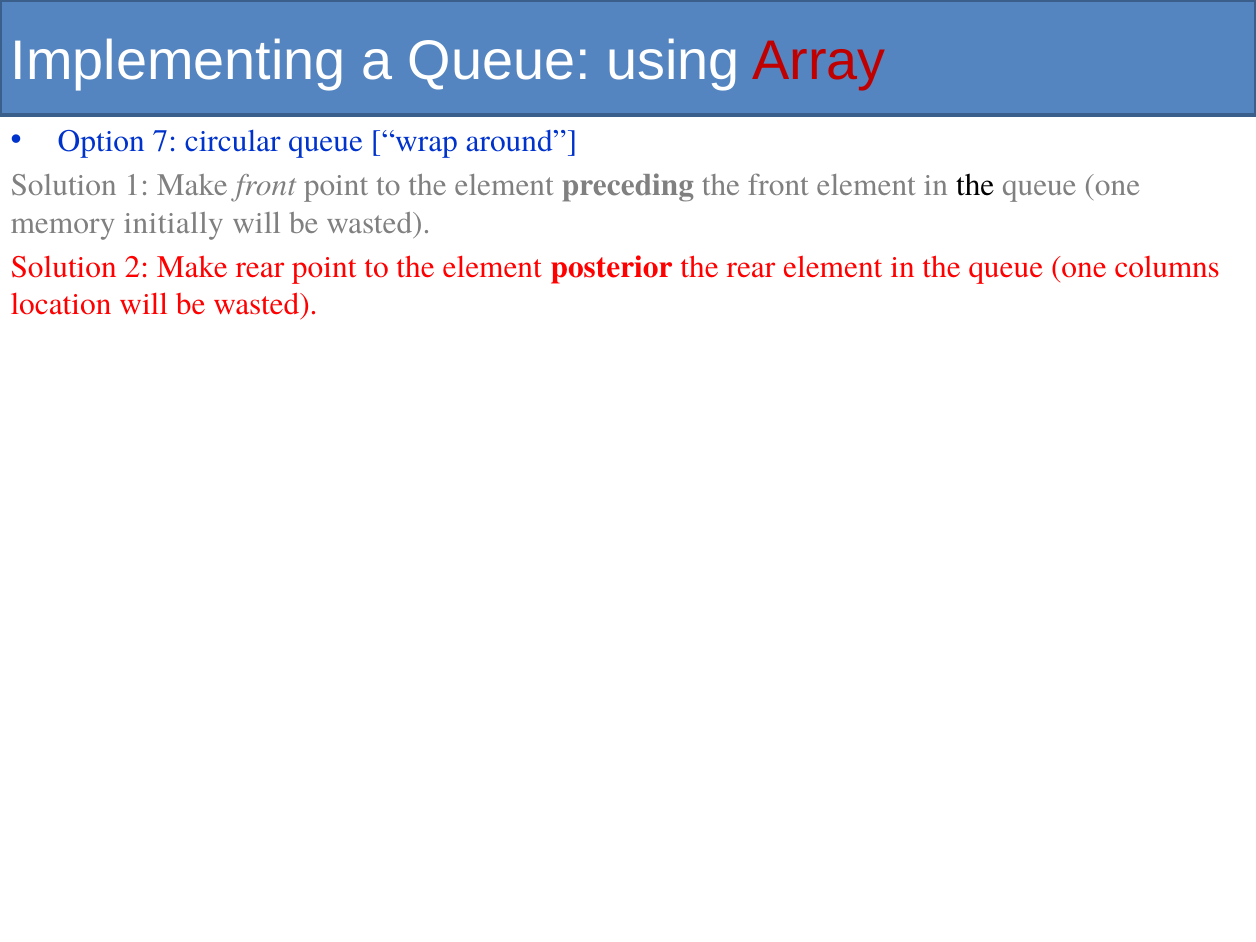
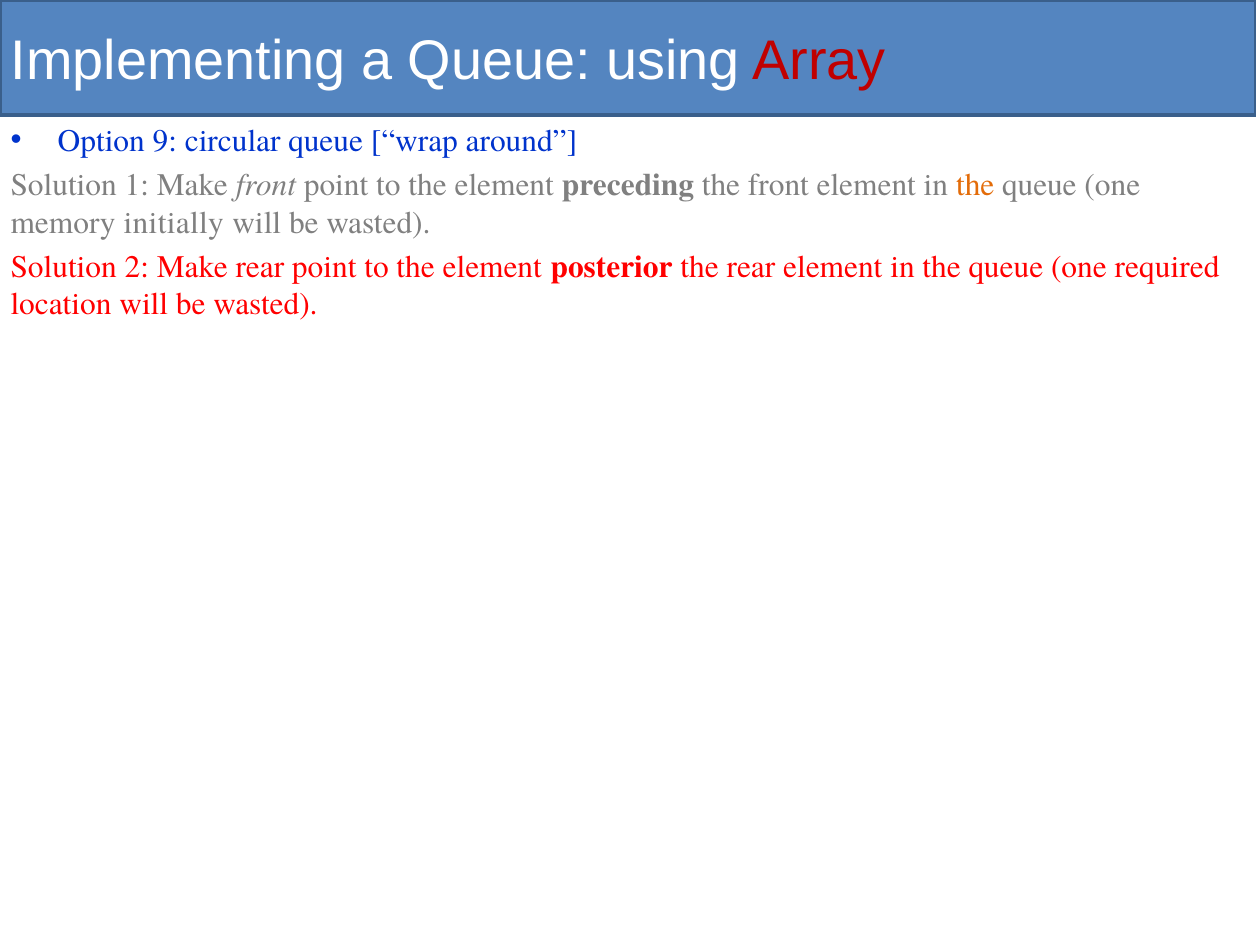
7: 7 -> 9 (165, 141)
the colour: black -> orange (975, 185)
columns: columns -> required (1167, 267)
